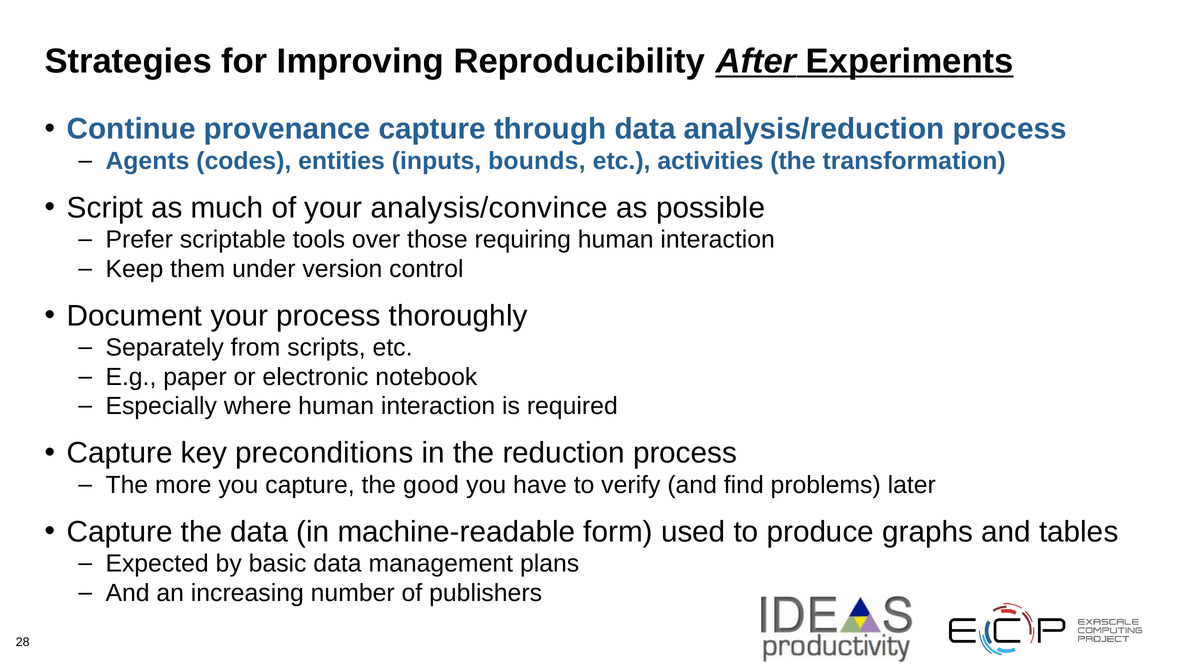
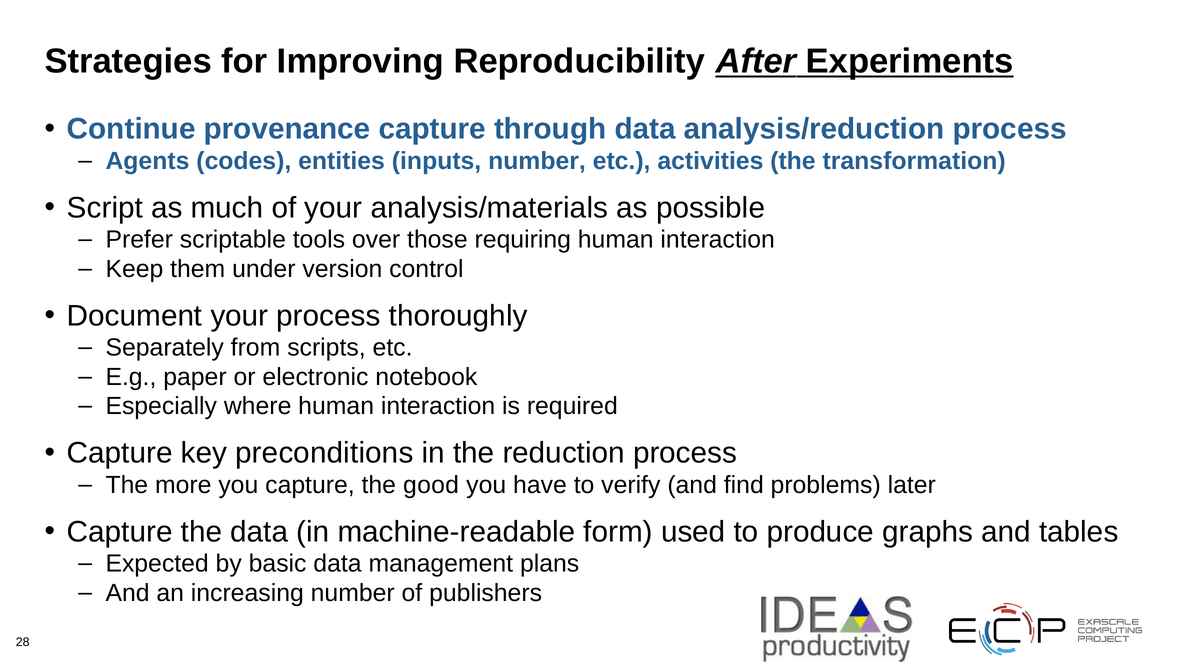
inputs bounds: bounds -> number (537, 161)
analysis/convince: analysis/convince -> analysis/materials (489, 208)
